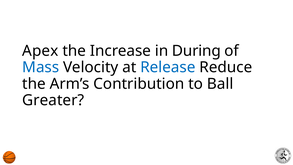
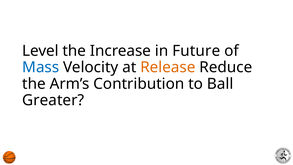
Apex: Apex -> Level (40, 51)
During: During -> Future (196, 51)
Release colour: blue -> orange (168, 67)
